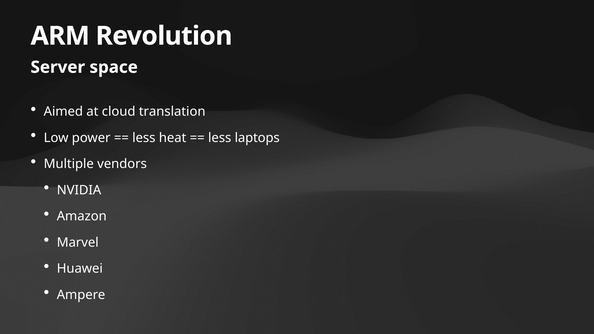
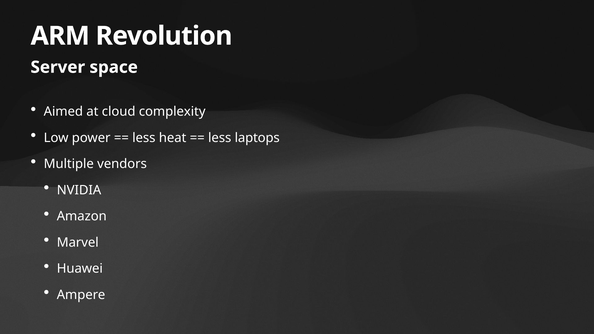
translation: translation -> complexity (172, 112)
